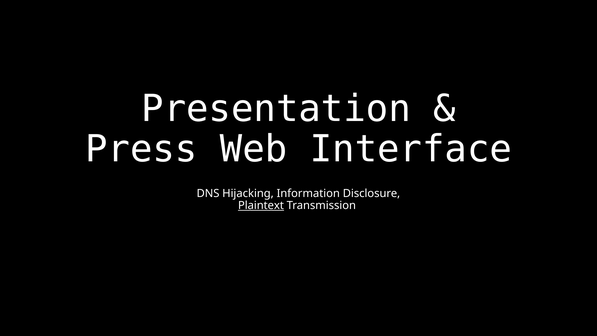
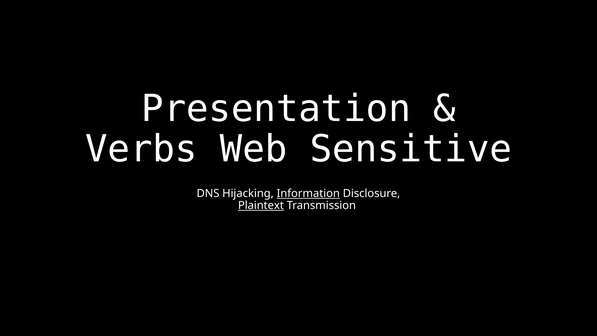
Press: Press -> Verbs (141, 149)
Interface: Interface -> Sensitive (411, 149)
Information underline: none -> present (308, 193)
